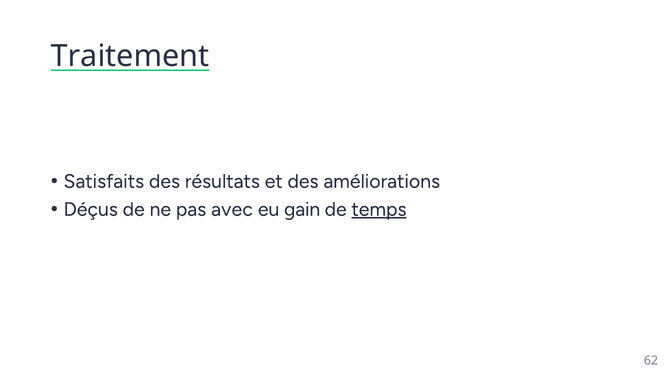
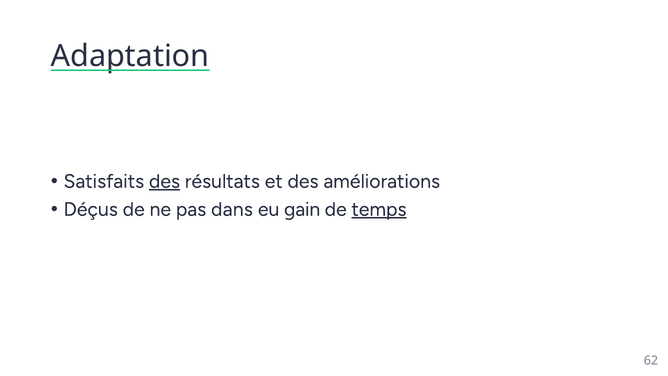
Traitement: Traitement -> Adaptation (130, 56)
des underline: none -> present (165, 181)
avec: avec -> dans (232, 209)
